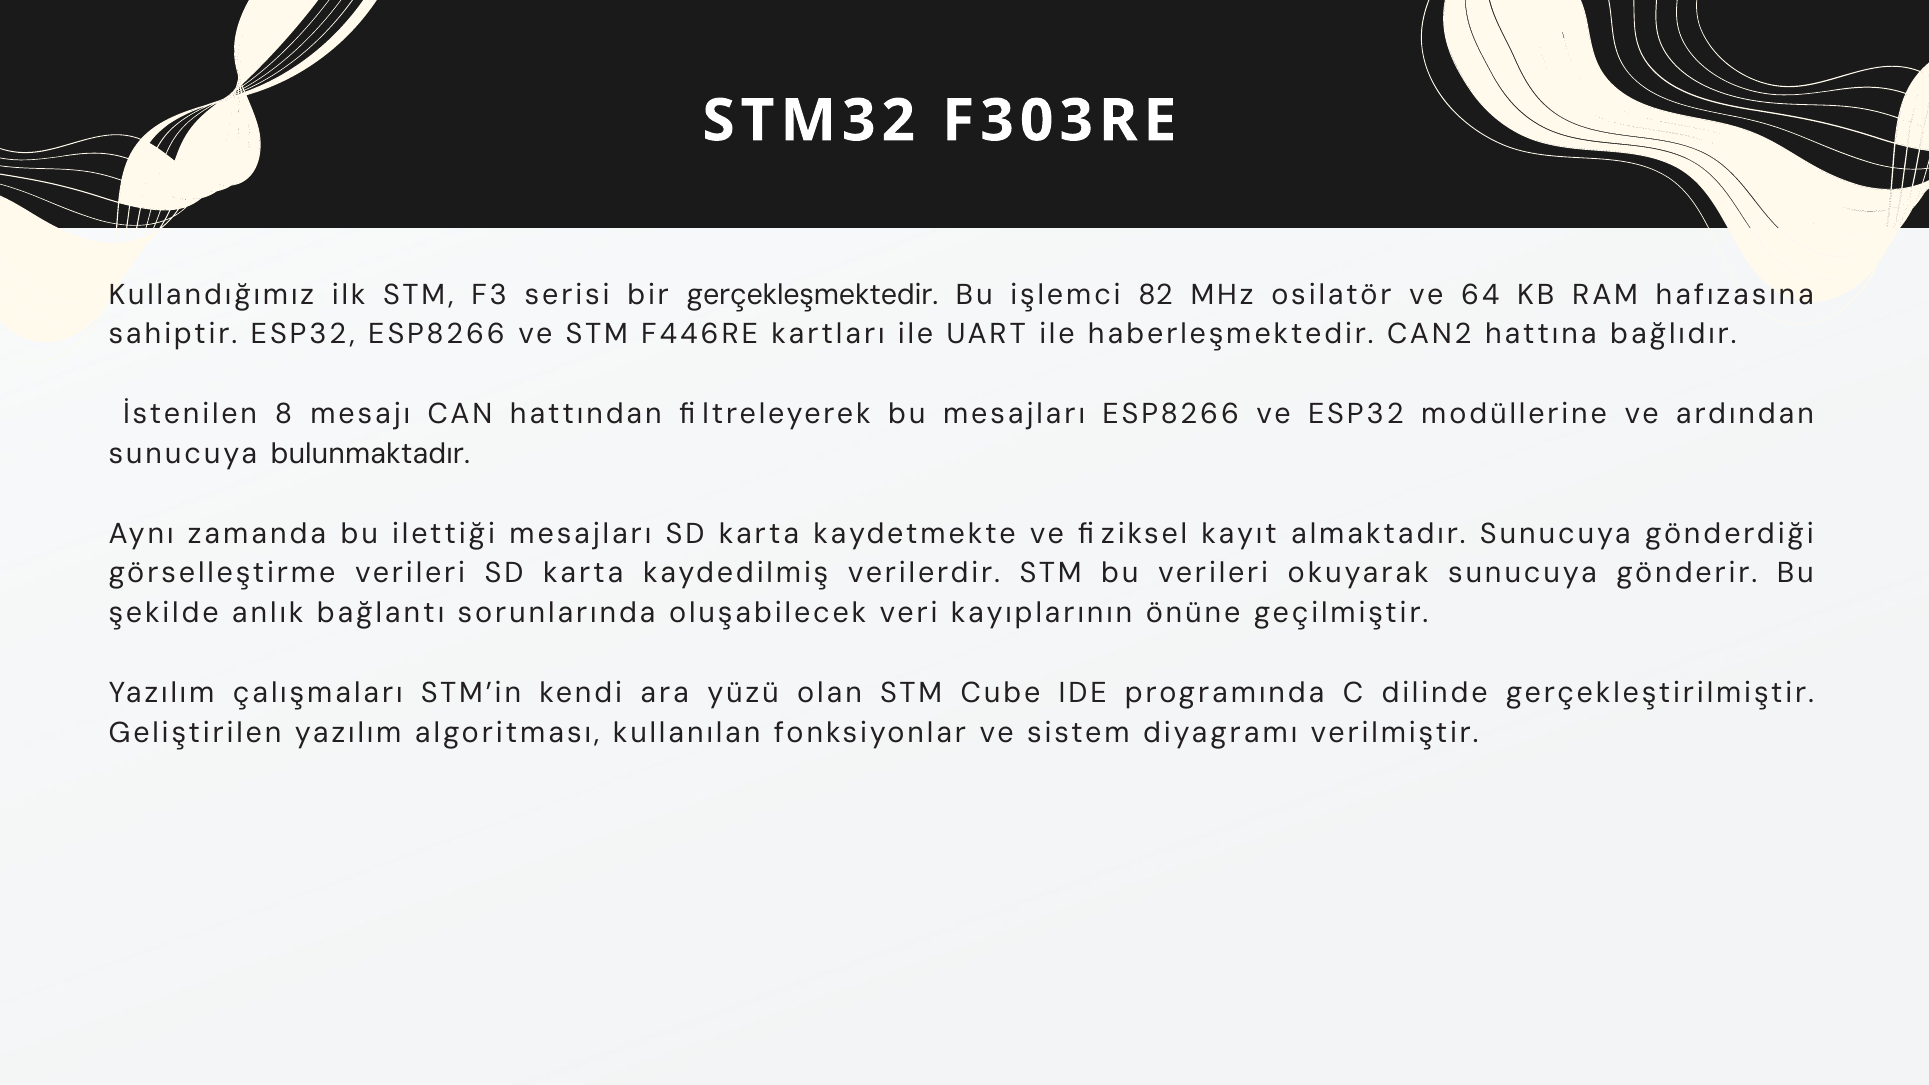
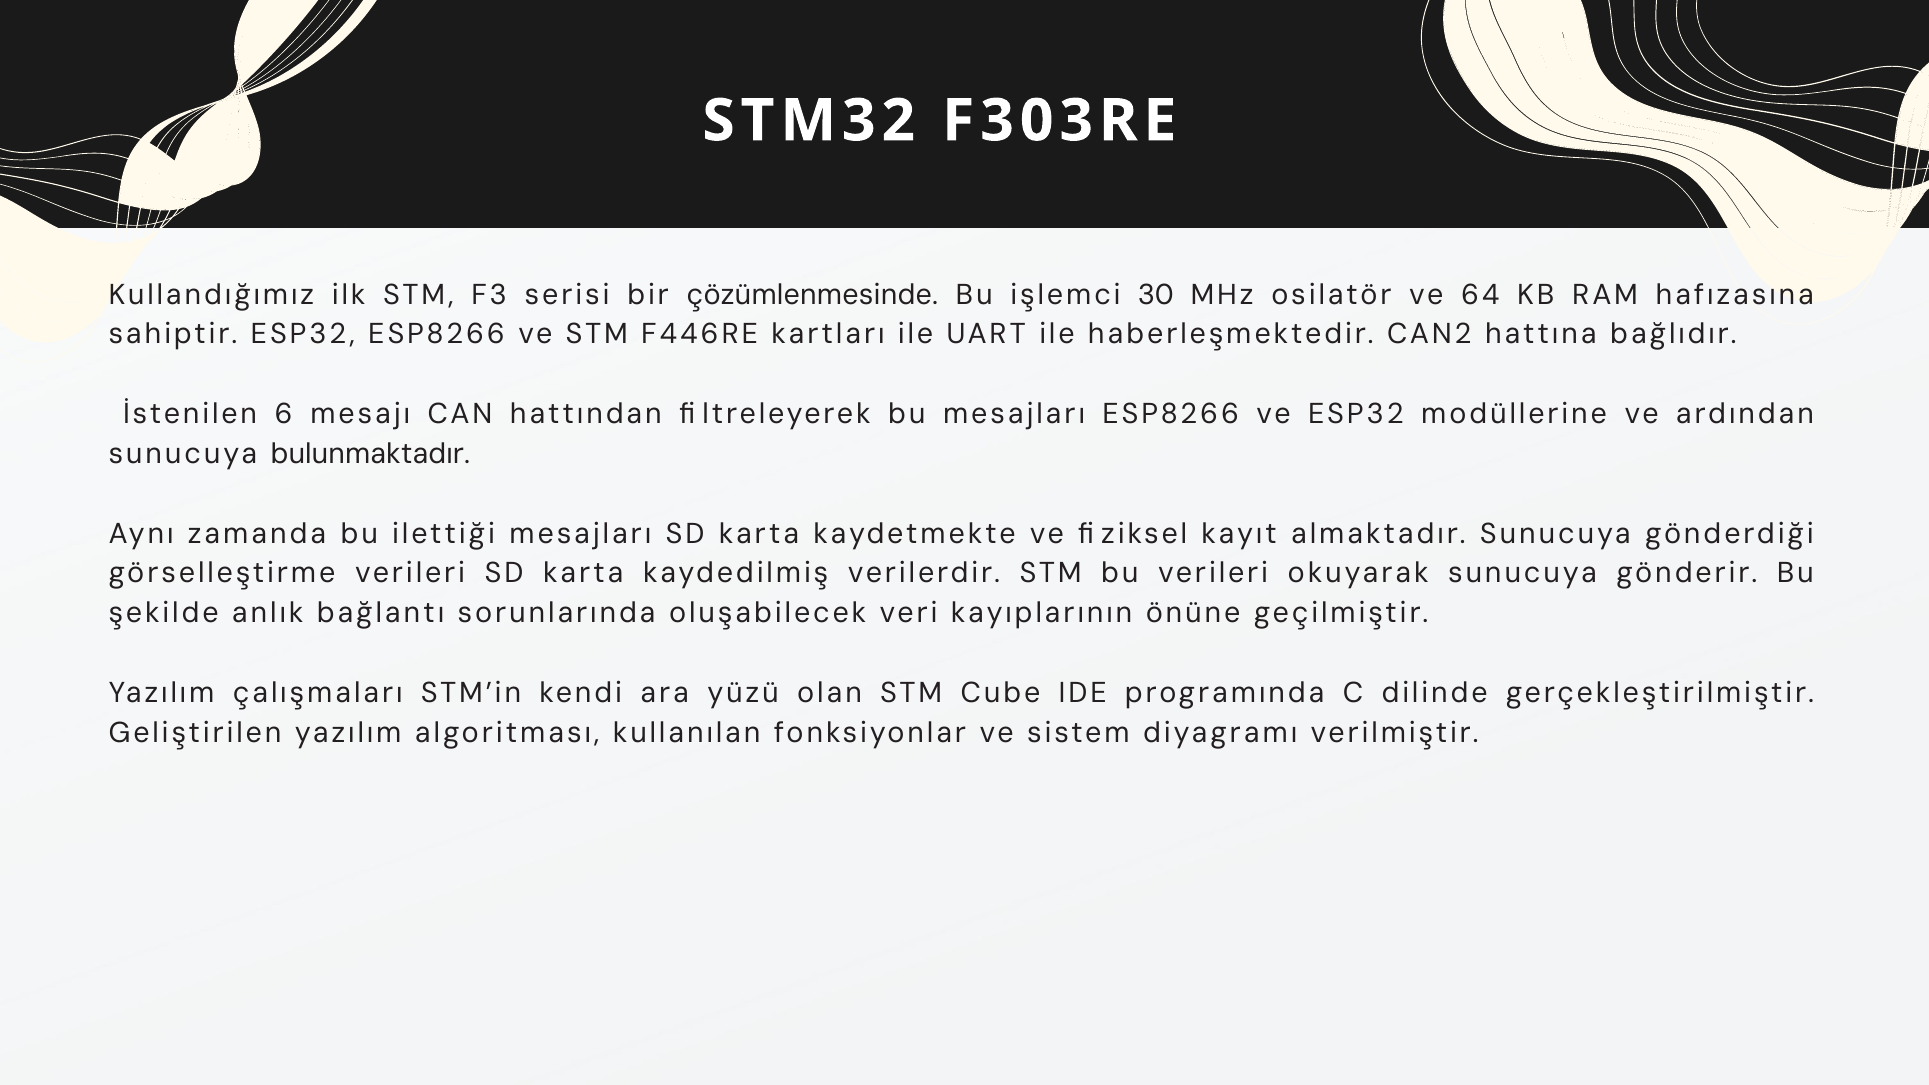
gerçekleşmektedir: gerçekleşmektedir -> çözümlenmesinde (812, 295)
82: 82 -> 30 (1156, 295)
8: 8 -> 6 (284, 414)
